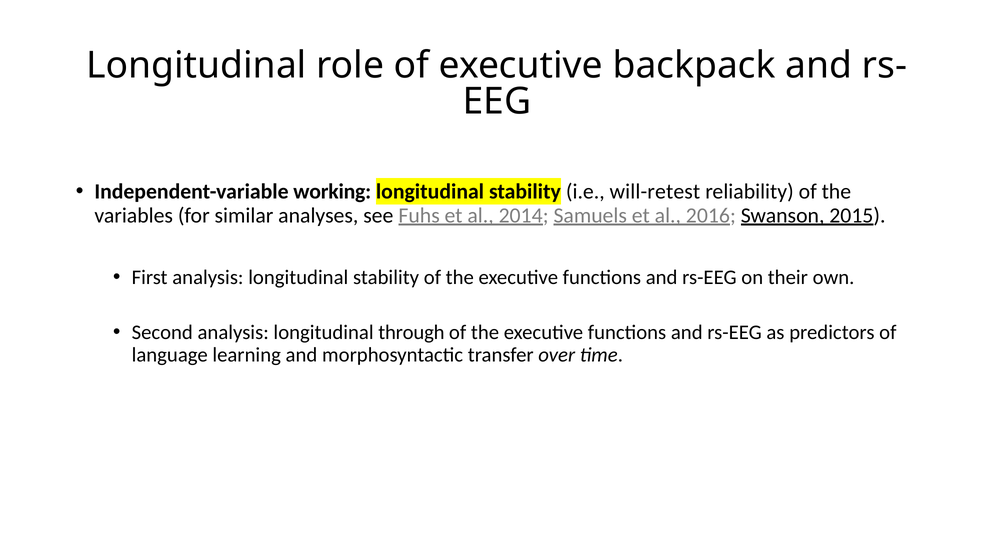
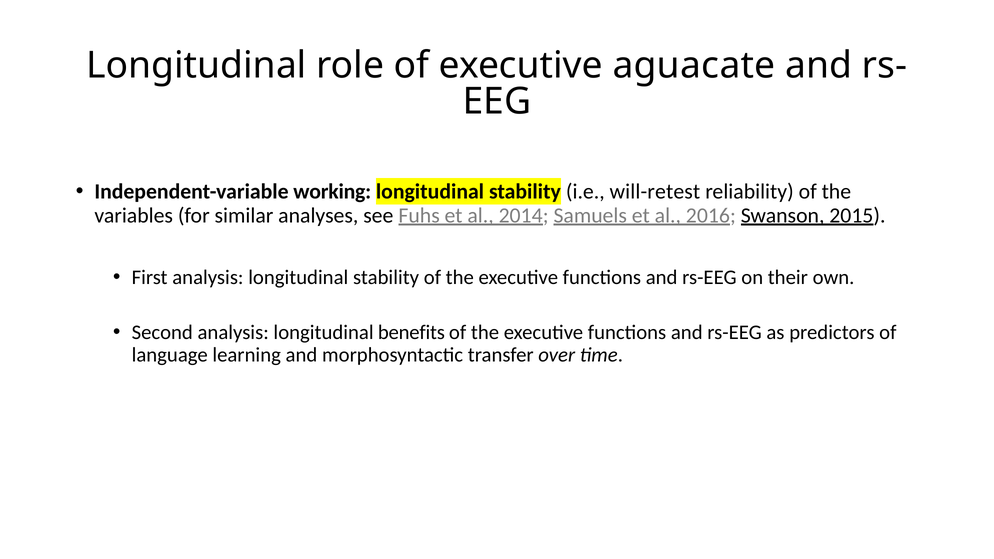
backpack: backpack -> aguacate (694, 65)
through: through -> benefits (411, 332)
